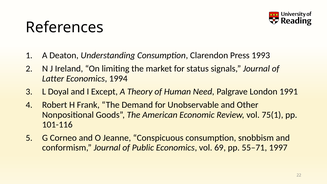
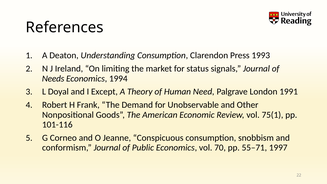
Latter: Latter -> Needs (53, 78)
69: 69 -> 70 (220, 148)
